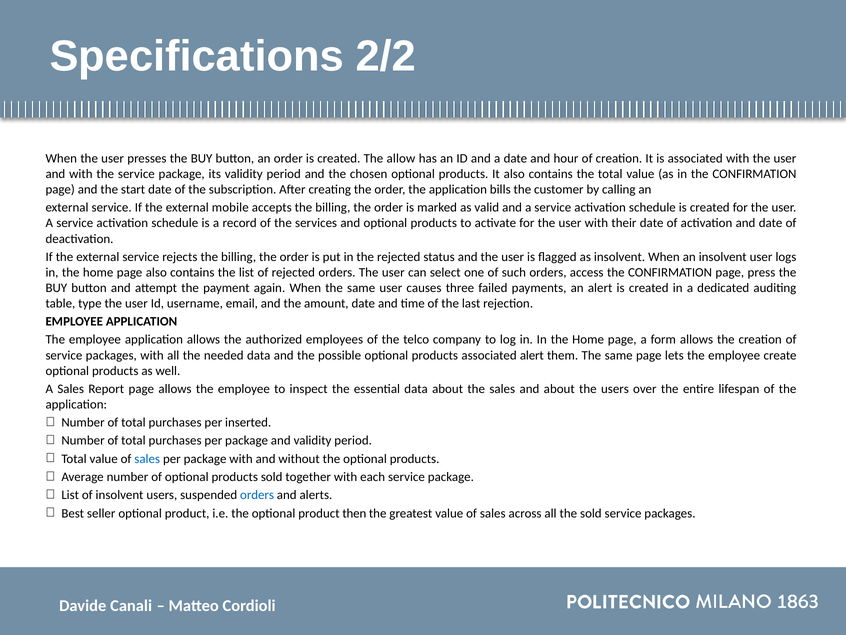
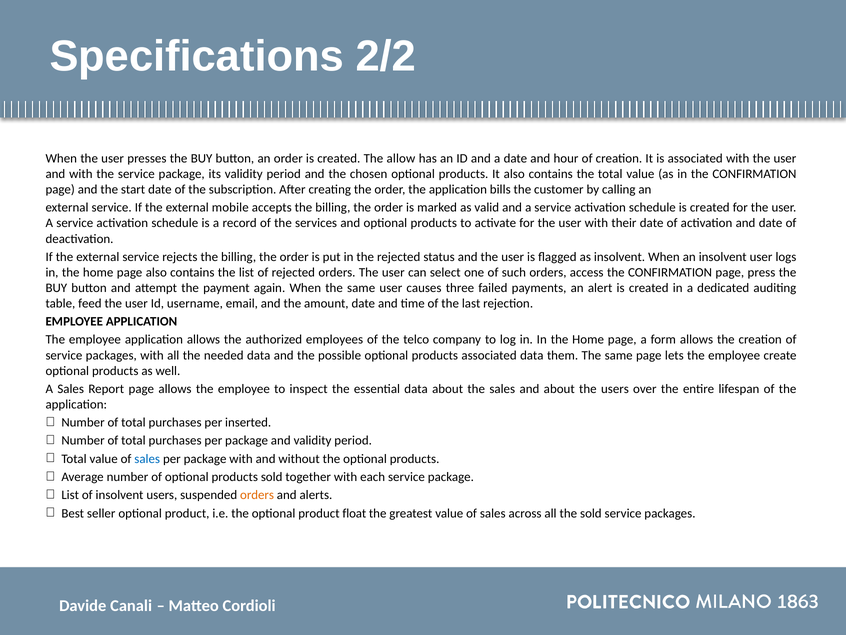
type: type -> feed (90, 303)
associated alert: alert -> data (532, 355)
orders colour: blue -> orange (257, 495)
then: then -> float (354, 513)
